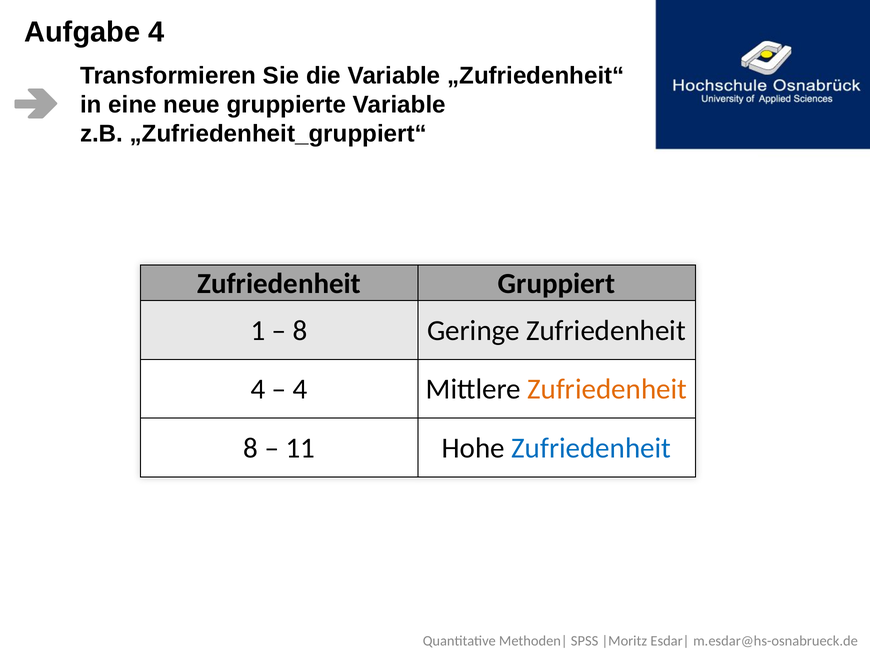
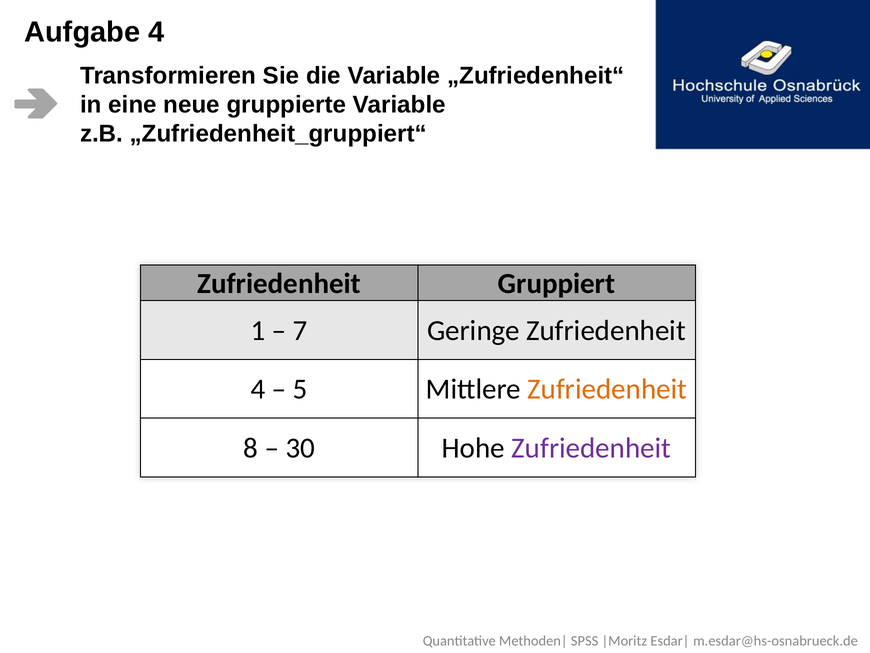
8: 8 -> 7 (300, 330)
4: 4 -> 5 (300, 389)
11: 11 -> 30 (300, 448)
Zufriedenheit colour: blue -> purple (591, 448)
